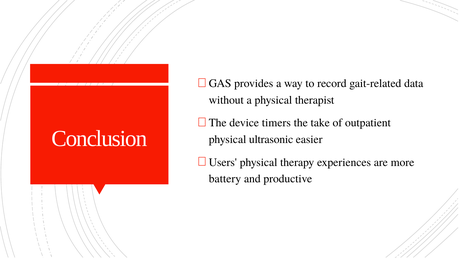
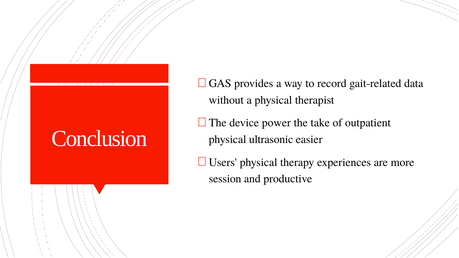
timers: timers -> power (276, 123)
battery: battery -> session (225, 179)
